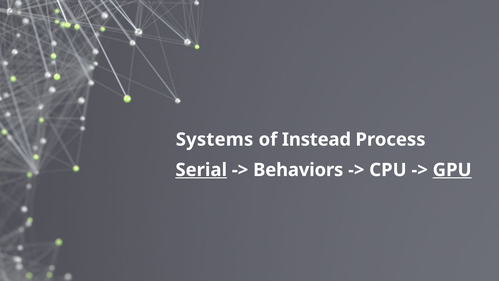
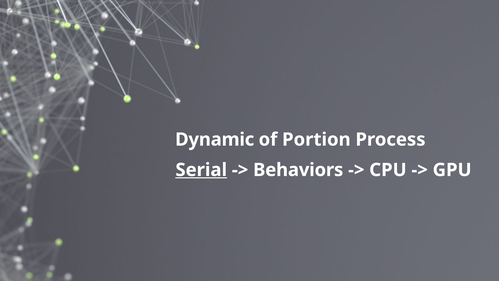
Systems: Systems -> Dynamic (215, 139)
Instead: Instead -> Portion (316, 139)
GPU underline: present -> none (452, 170)
